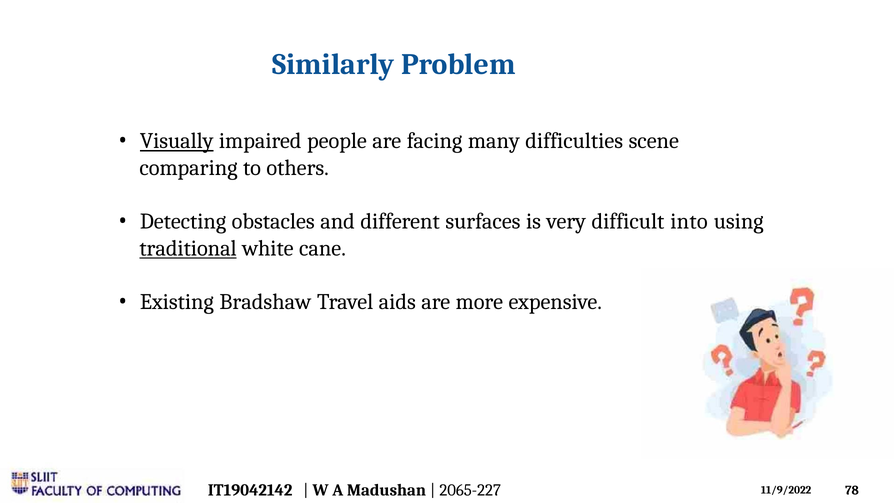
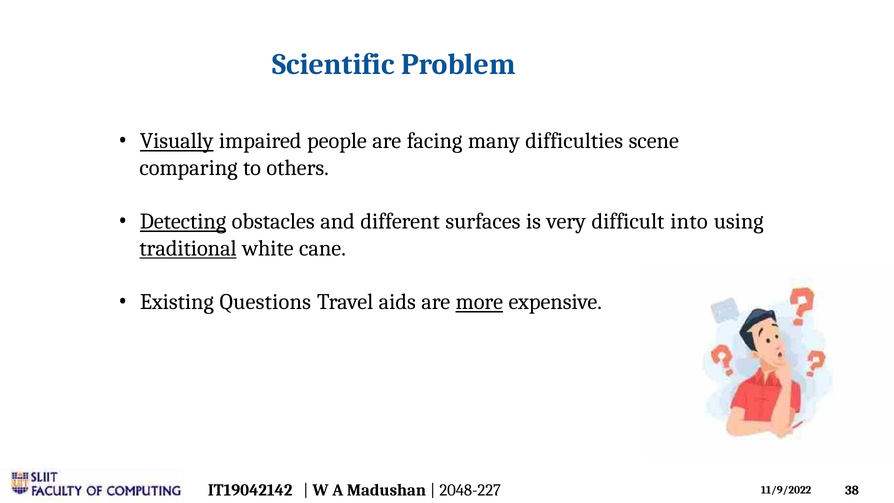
Similarly: Similarly -> Scientific (333, 64)
Detecting underline: none -> present (183, 221)
Bradshaw: Bradshaw -> Questions (265, 302)
more underline: none -> present (479, 302)
2065-227: 2065-227 -> 2048-227 (470, 490)
78: 78 -> 38 (852, 490)
